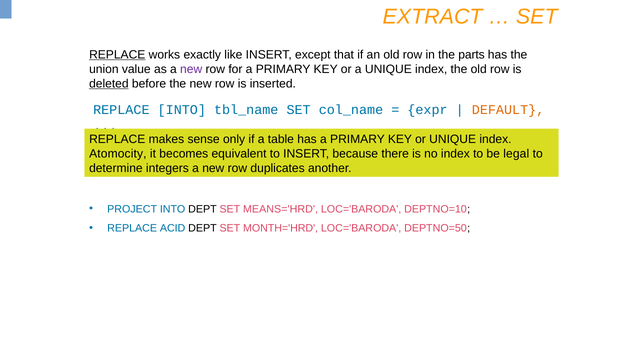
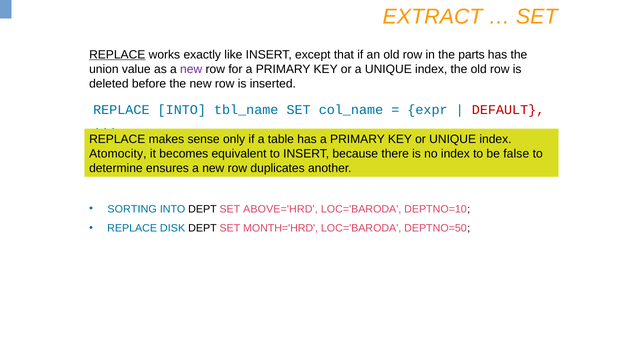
deleted underline: present -> none (109, 84)
DEFAULT colour: orange -> red (508, 110)
legal: legal -> false (516, 153)
integers: integers -> ensures (167, 168)
PROJECT: PROJECT -> SORTING (132, 209)
MEANS='HRD: MEANS='HRD -> ABOVE='HRD (280, 209)
ACID: ACID -> DISK (173, 228)
